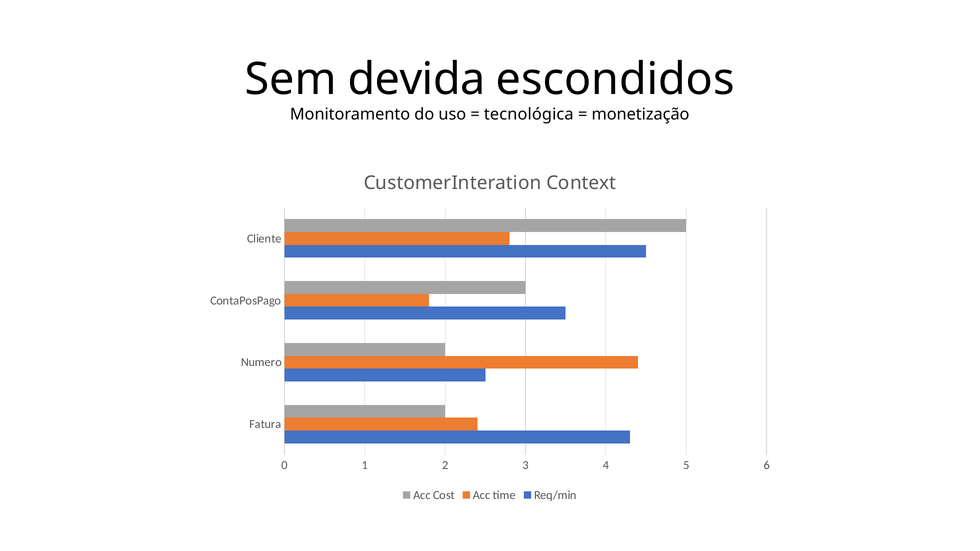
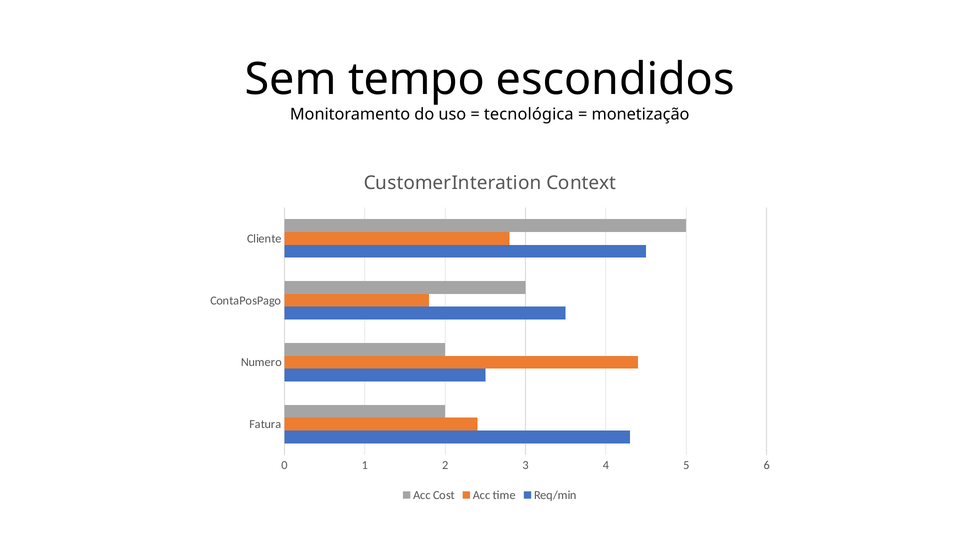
devida: devida -> tempo (416, 79)
